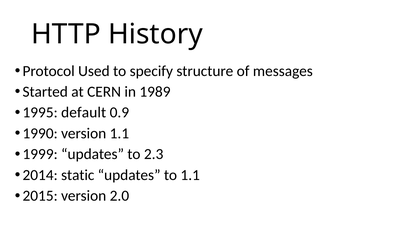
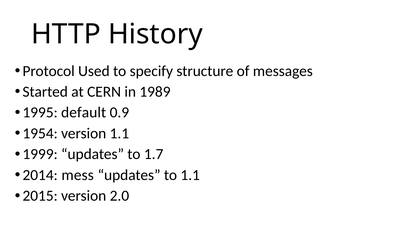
1990: 1990 -> 1954 (40, 133)
2.3: 2.3 -> 1.7 (154, 154)
static: static -> mess (78, 175)
